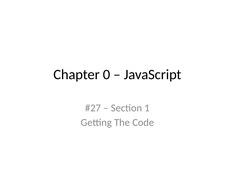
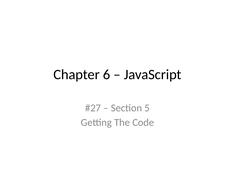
0: 0 -> 6 (107, 75)
1: 1 -> 5 (147, 108)
